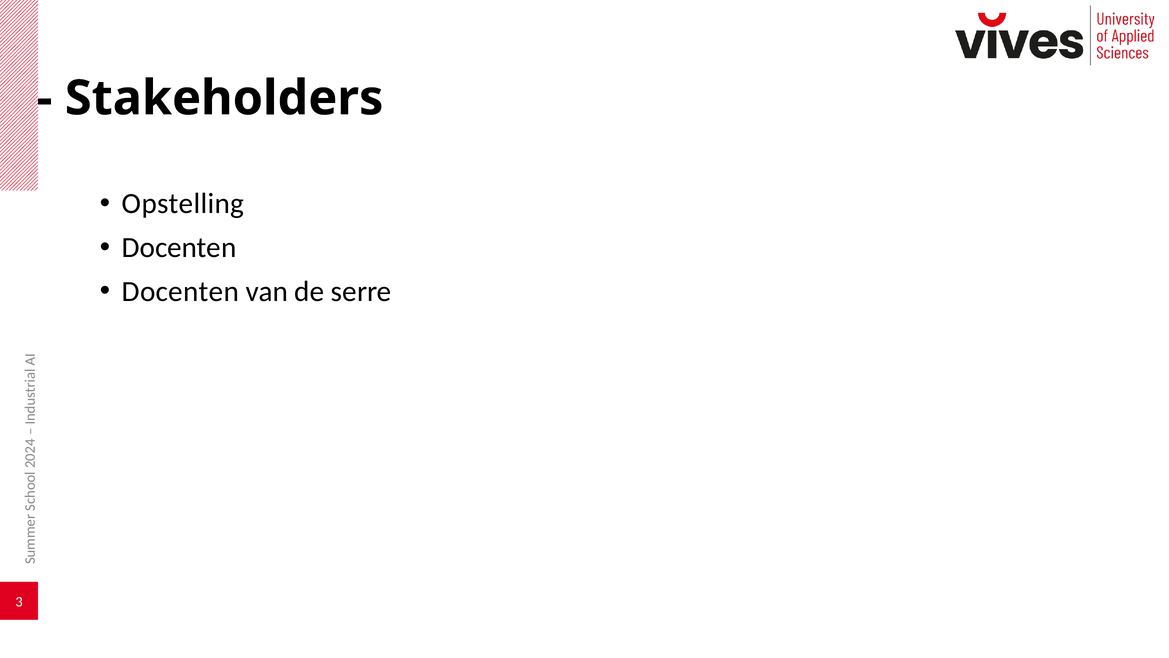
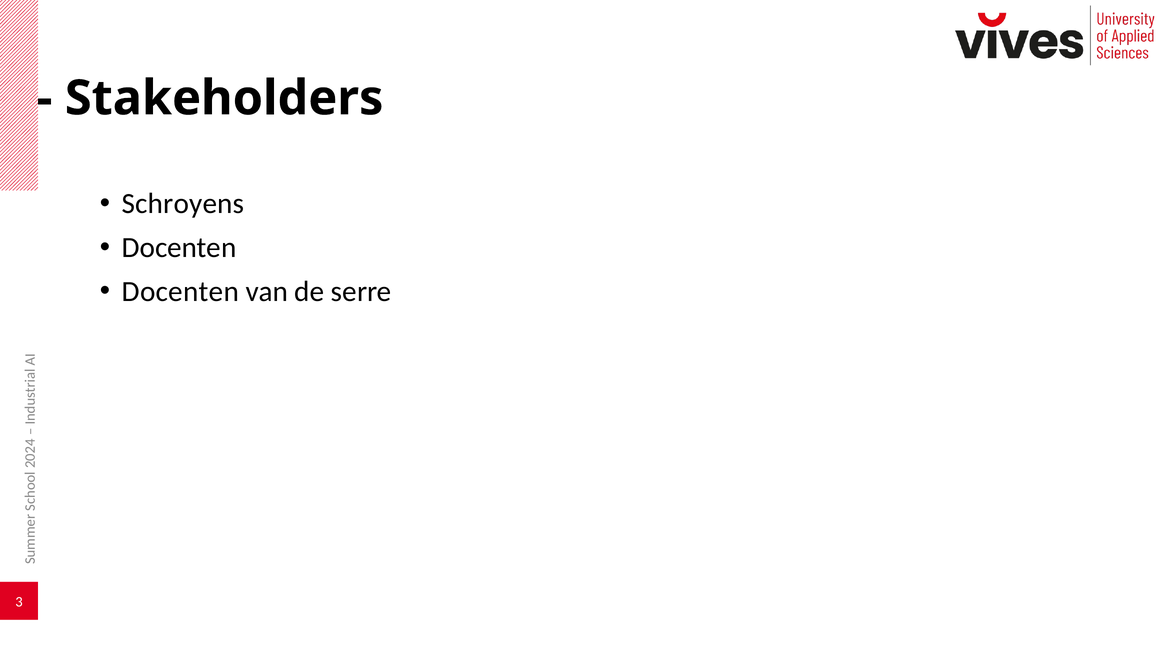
Opstelling: Opstelling -> Schroyens (183, 204)
